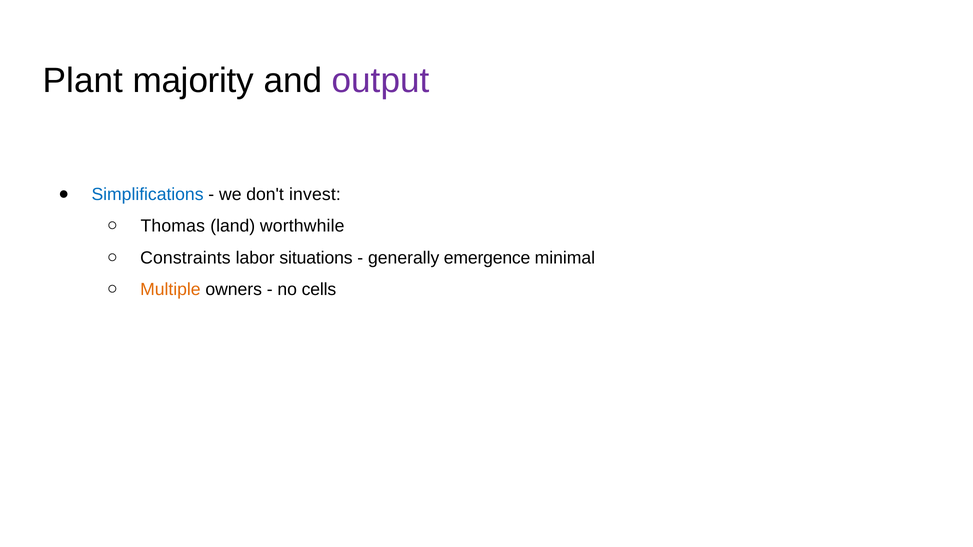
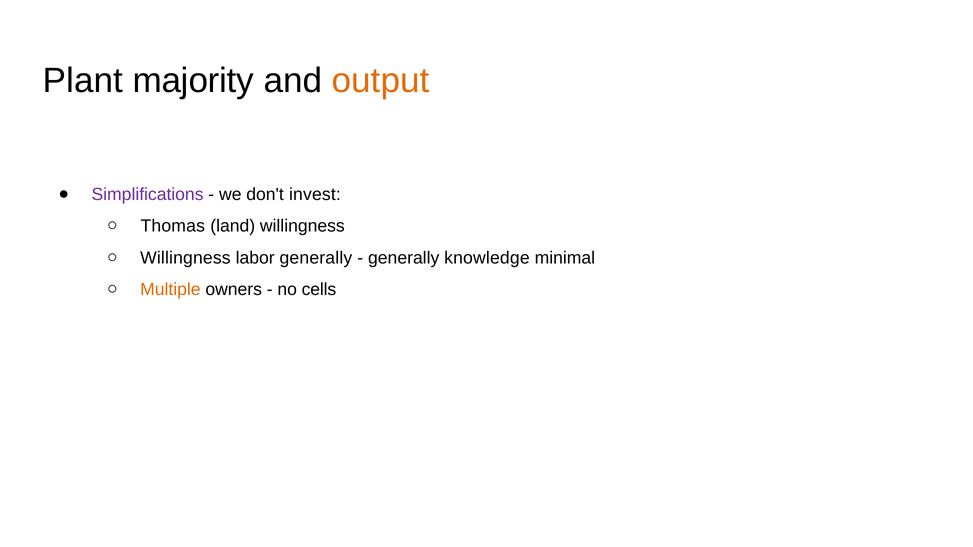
output colour: purple -> orange (381, 81)
Simplifications colour: blue -> purple (148, 195)
land worthwhile: worthwhile -> willingness (302, 226)
Constraints: Constraints -> Willingness (185, 258)
labor situations: situations -> generally (316, 258)
emergence: emergence -> knowledge (487, 258)
